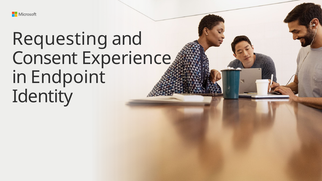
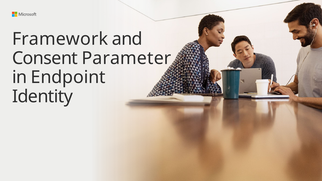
Requesting: Requesting -> Framework (60, 39)
Experience: Experience -> Parameter (126, 58)
